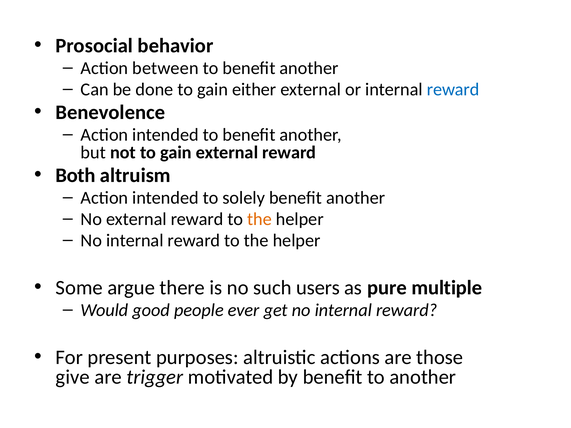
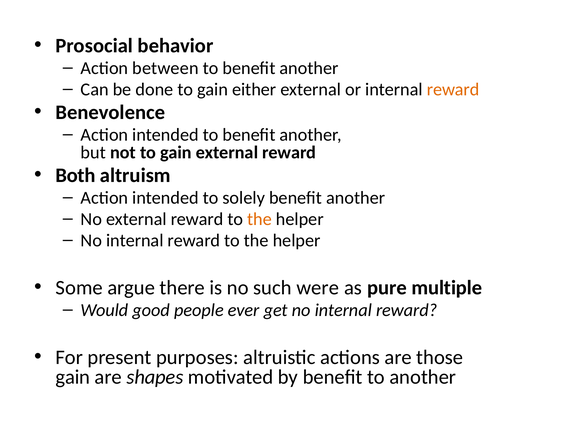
reward colour: blue -> orange (453, 89)
users: users -> were (318, 288)
give: give -> gain (73, 377)
trigger: trigger -> shapes (155, 377)
